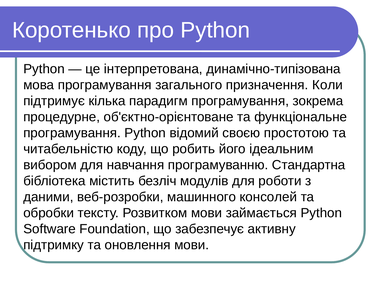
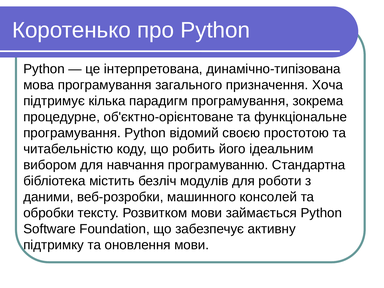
Коли: Коли -> Хоча (328, 85)
